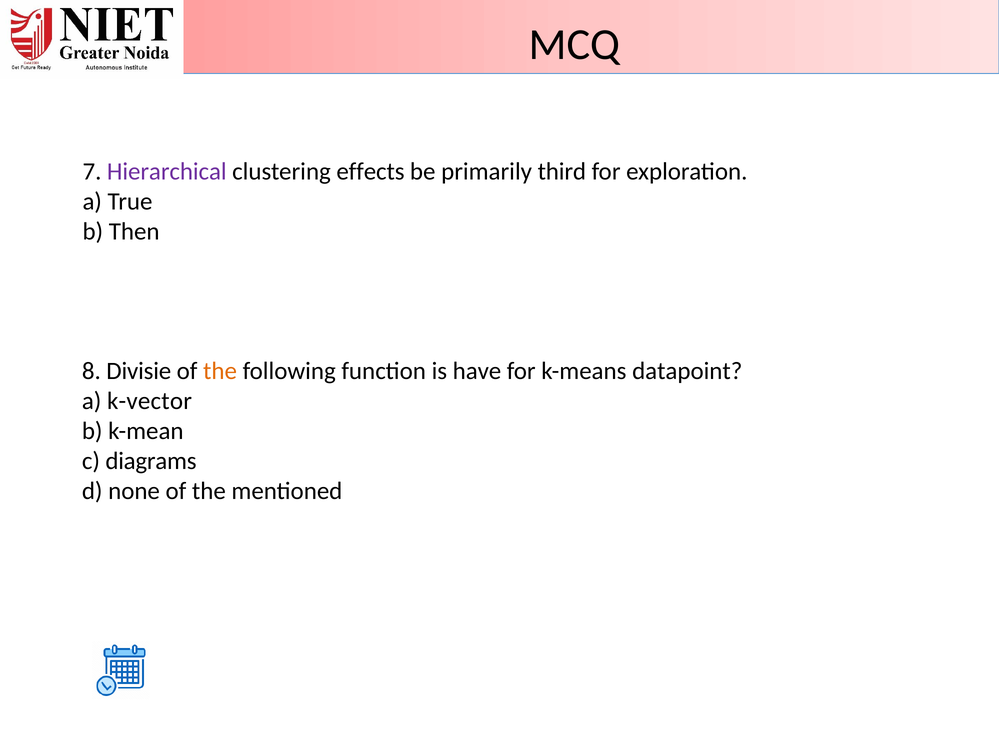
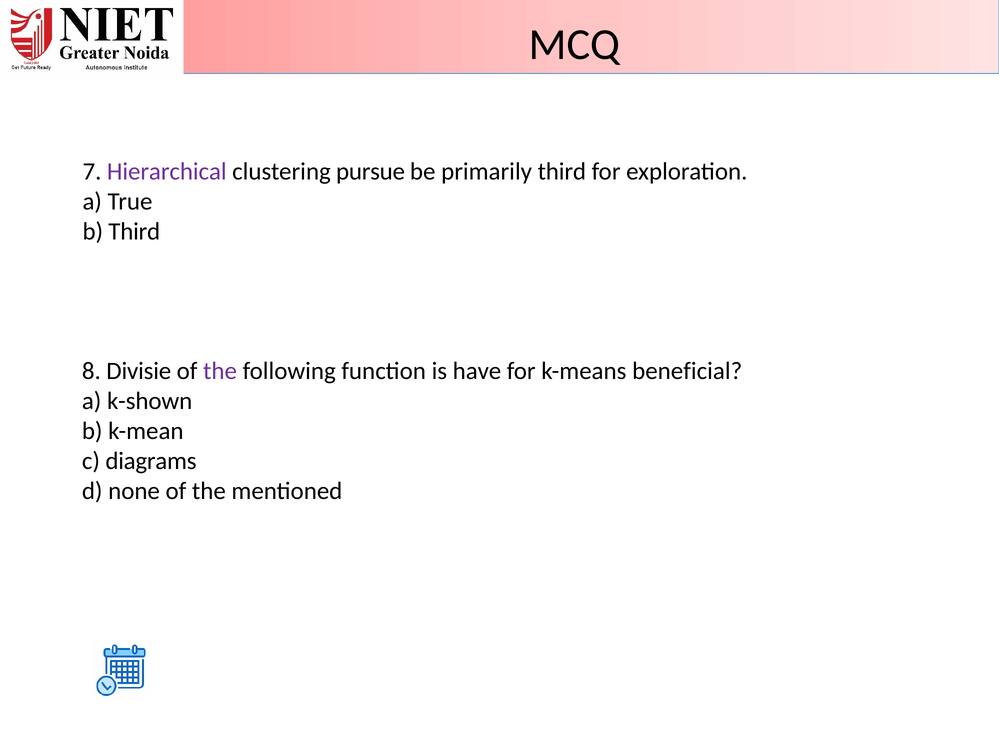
effects: effects -> pursue (371, 171)
b Then: Then -> Third (134, 231)
the colour: orange -> purple (220, 371)
datapoint: datapoint -> beneficial (687, 371)
k-vector: k-vector -> k-shown (150, 401)
